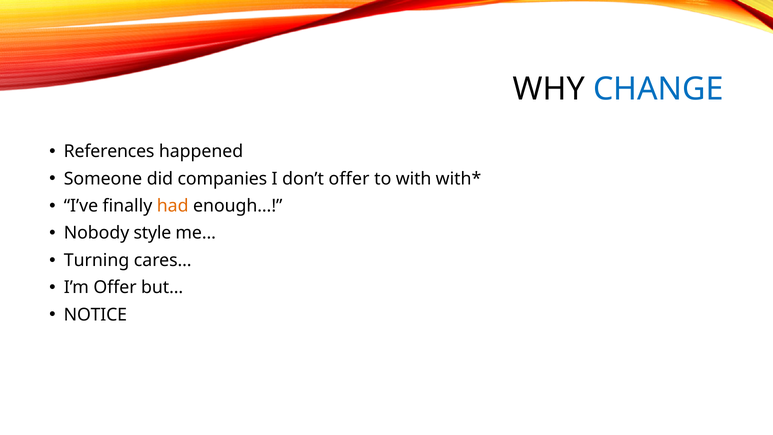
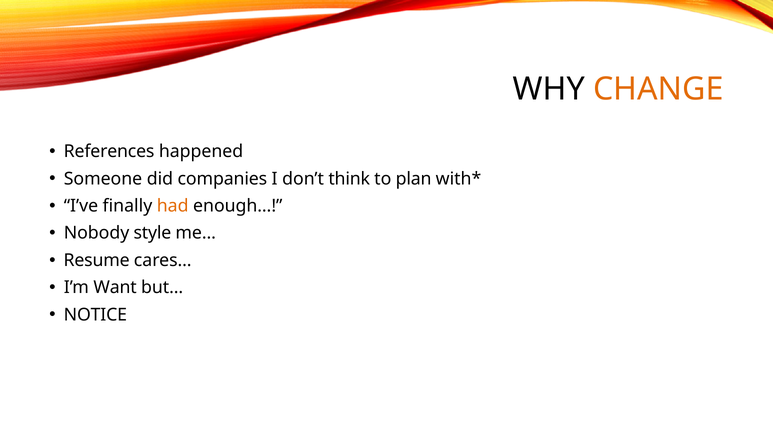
CHANGE colour: blue -> orange (658, 89)
don’t offer: offer -> think (349, 179)
with: with -> plan (414, 179)
Turning: Turning -> Resume (97, 260)
I’m Offer: Offer -> Want (115, 287)
